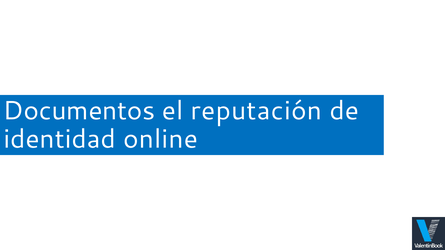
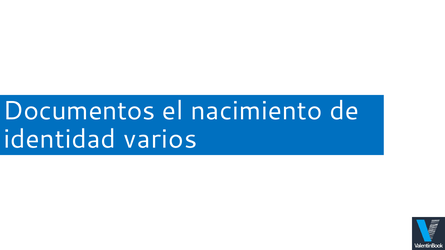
reputación: reputación -> nacimiento (257, 111)
online: online -> varios (160, 139)
